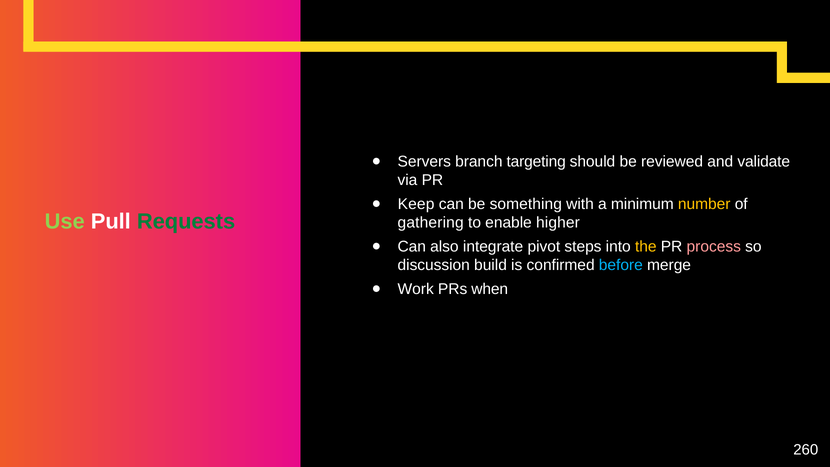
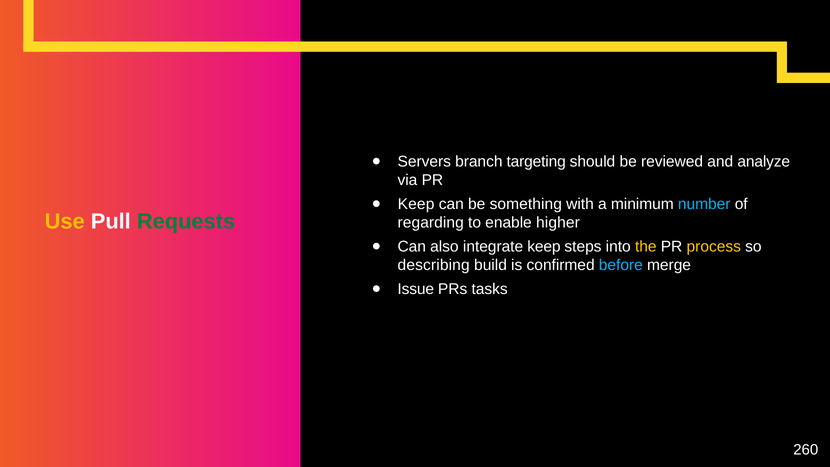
validate: validate -> analyze (764, 162)
number colour: yellow -> light blue (704, 204)
Use colour: light green -> yellow (65, 221)
gathering: gathering -> regarding (431, 223)
integrate pivot: pivot -> keep (544, 247)
process colour: pink -> yellow (714, 247)
discussion: discussion -> describing (434, 265)
Work: Work -> Issue (416, 289)
when: when -> tasks (490, 289)
